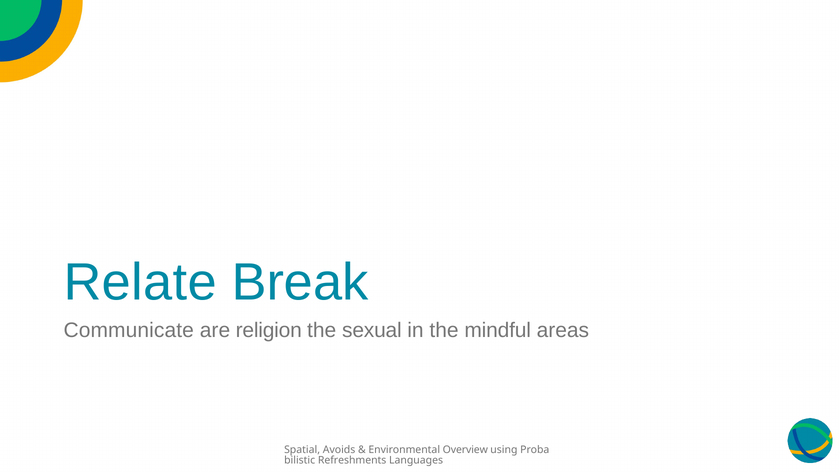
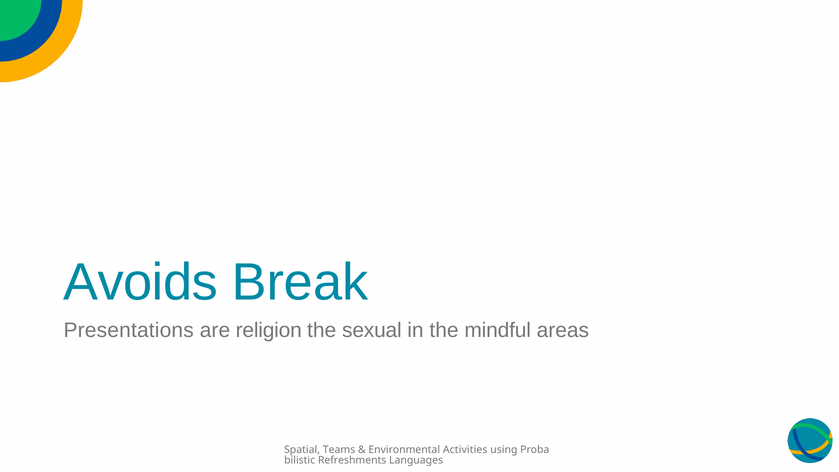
Relate: Relate -> Avoids (141, 282)
Communicate: Communicate -> Presentations (129, 330)
Avoids: Avoids -> Teams (339, 450)
Overview: Overview -> Activities (465, 450)
